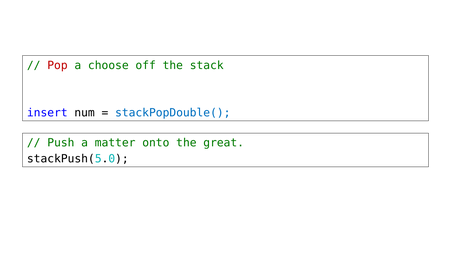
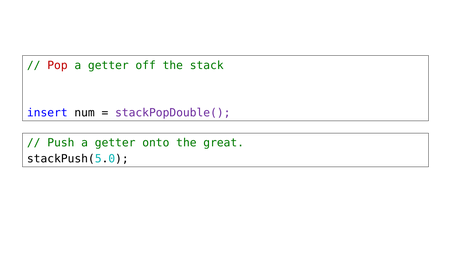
choose: choose -> getter (108, 65)
stackPopDouble( colour: blue -> purple (173, 113)
Push a matter: matter -> getter (115, 143)
